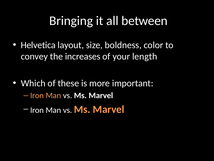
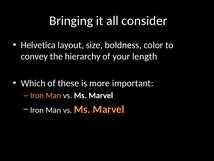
between: between -> consider (144, 21)
increases: increases -> hierarchy (83, 56)
